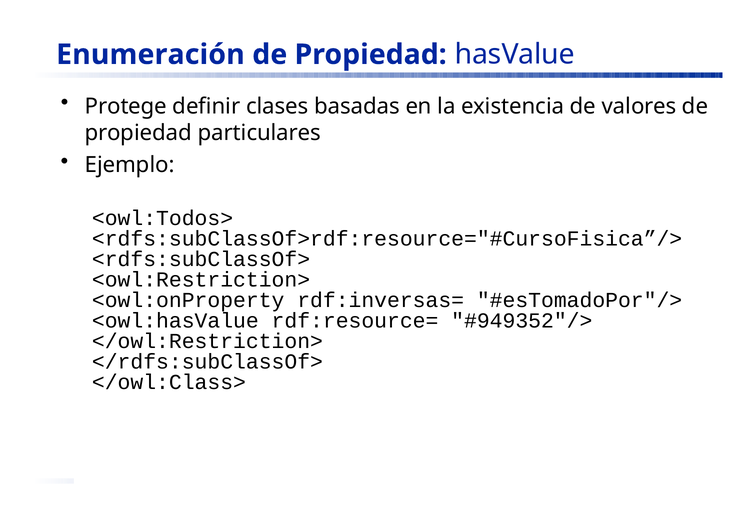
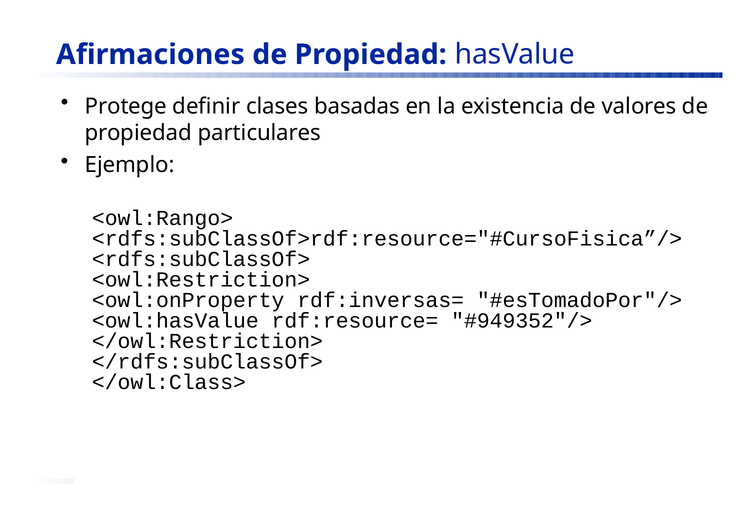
Enumeración: Enumeración -> Afirmaciones (150, 55)
<owl:Todos>: <owl:Todos> -> <owl:Rango> (163, 218)
